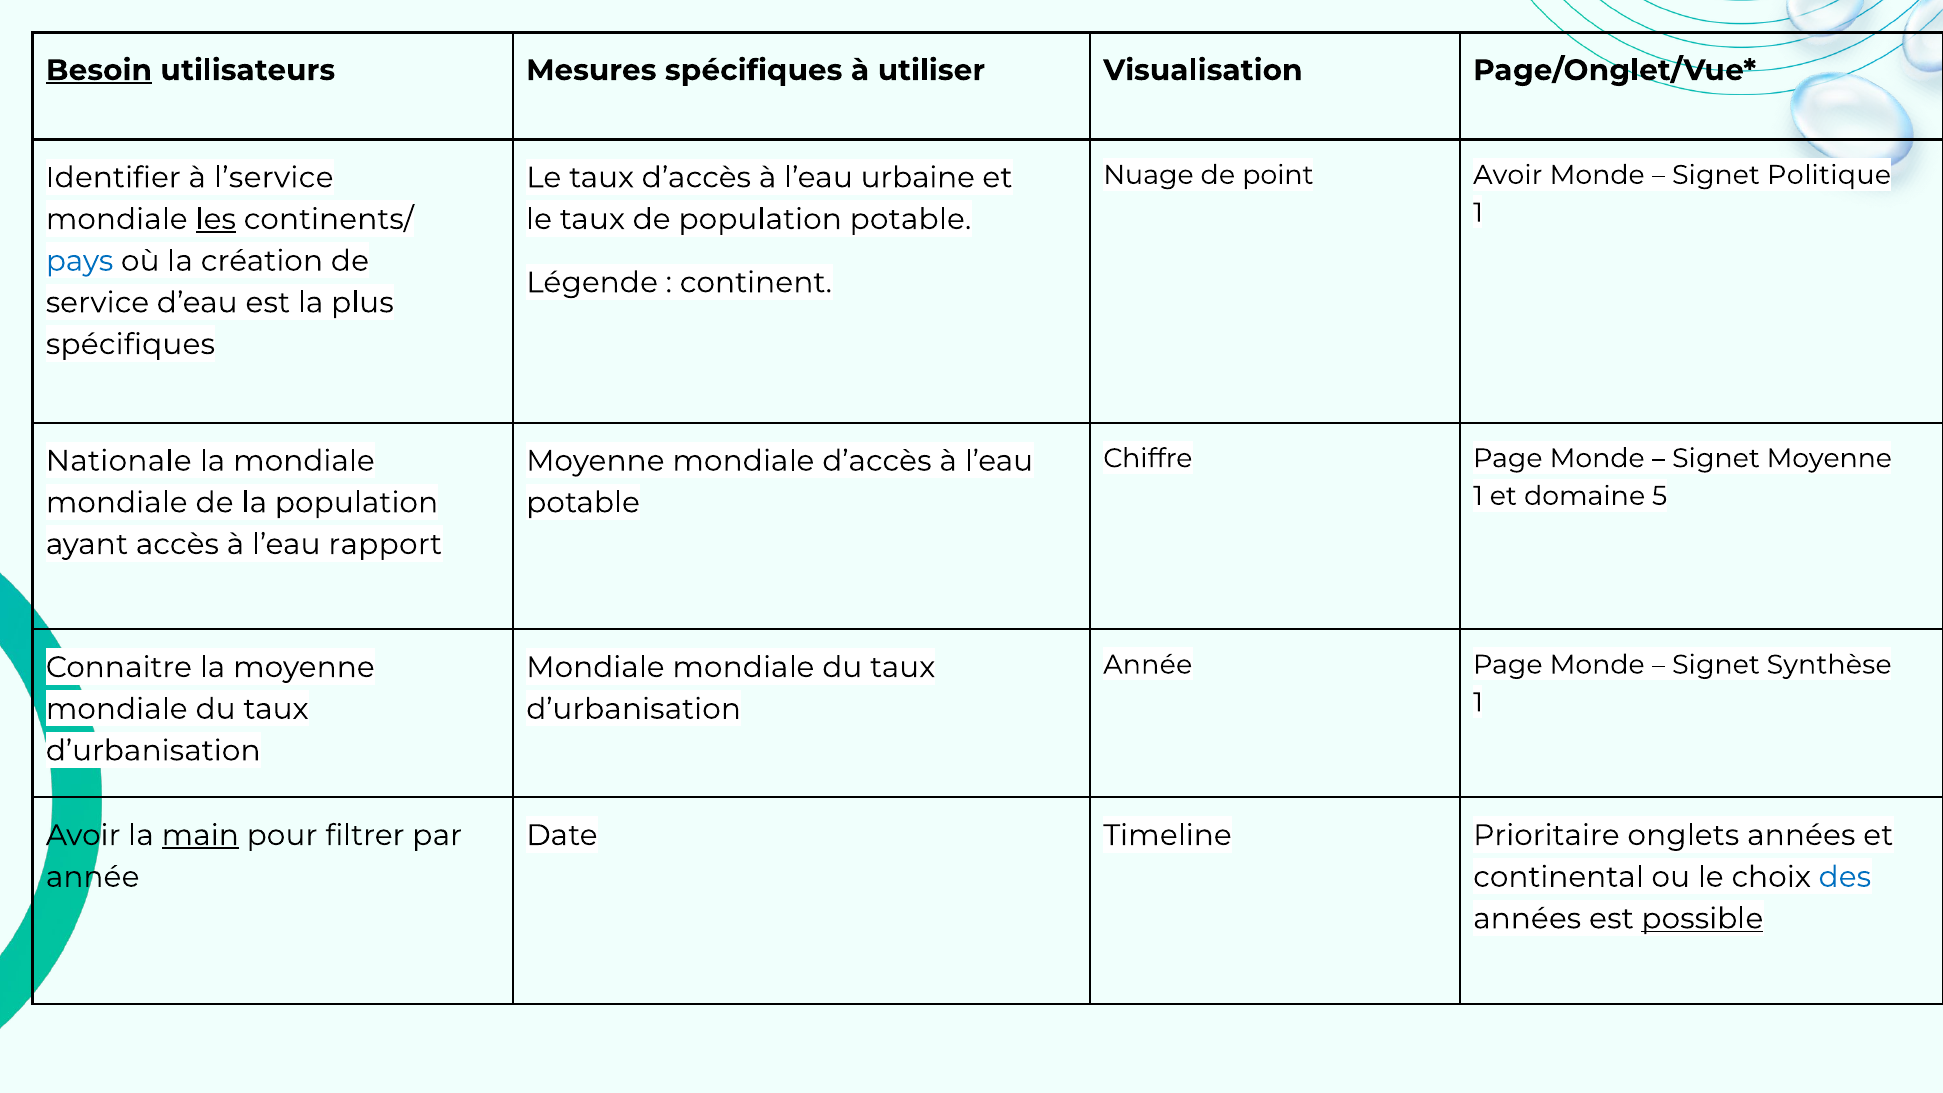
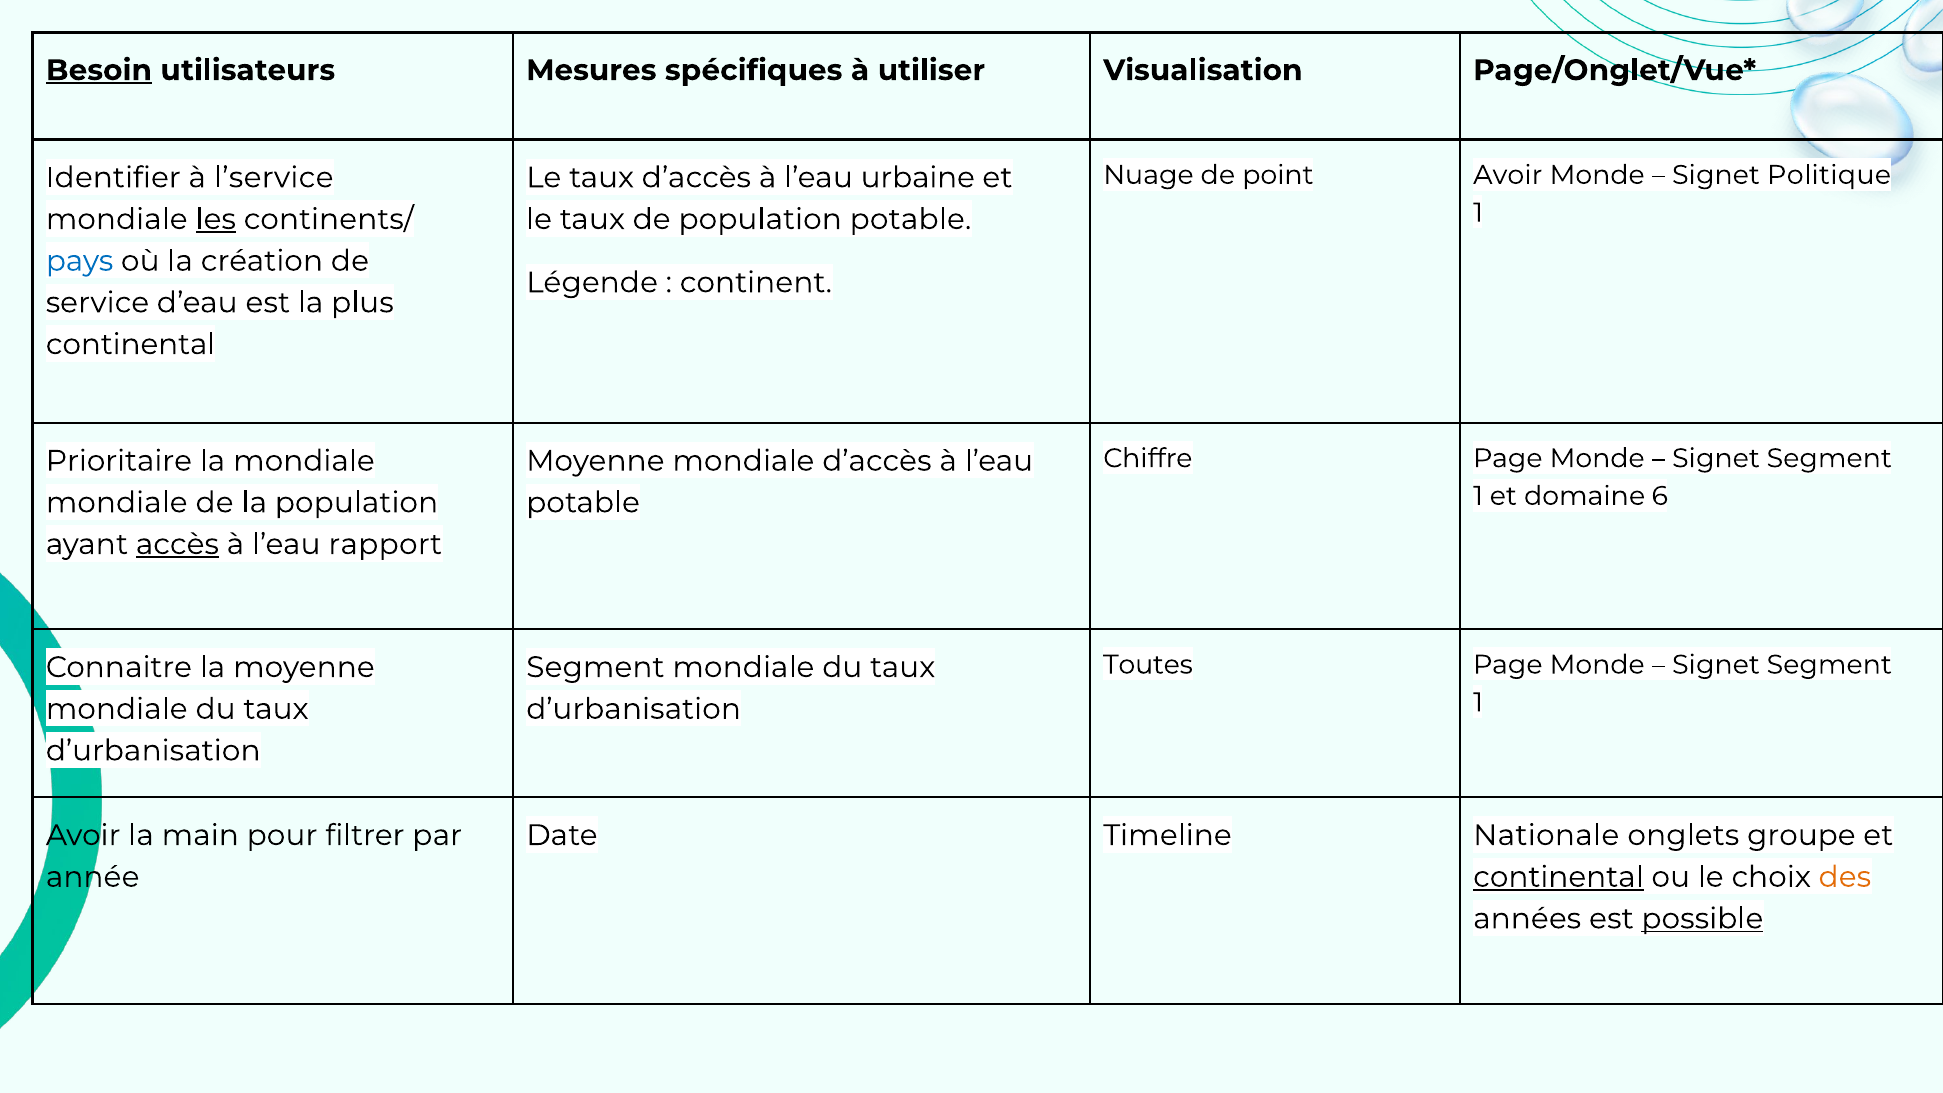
spécifiques: spécifiques -> continental (131, 344)
Moyenne: Moyenne -> Segment (1829, 458)
Nationale: Nationale -> Prioritaire (119, 461)
5: 5 -> 6 (1660, 496)
accès underline: none -> present (177, 544)
Année: Année -> Toutes (1148, 665)
Synthèse: Synthèse -> Segment (1829, 665)
Mondiale: Mondiale -> Segment (595, 667)
main underline: present -> none (200, 835)
Prioritaire: Prioritaire -> Nationale (1546, 835)
onglets années: années -> groupe (1801, 835)
continental underline: none -> present (1558, 877)
des colour: blue -> orange (1845, 877)
